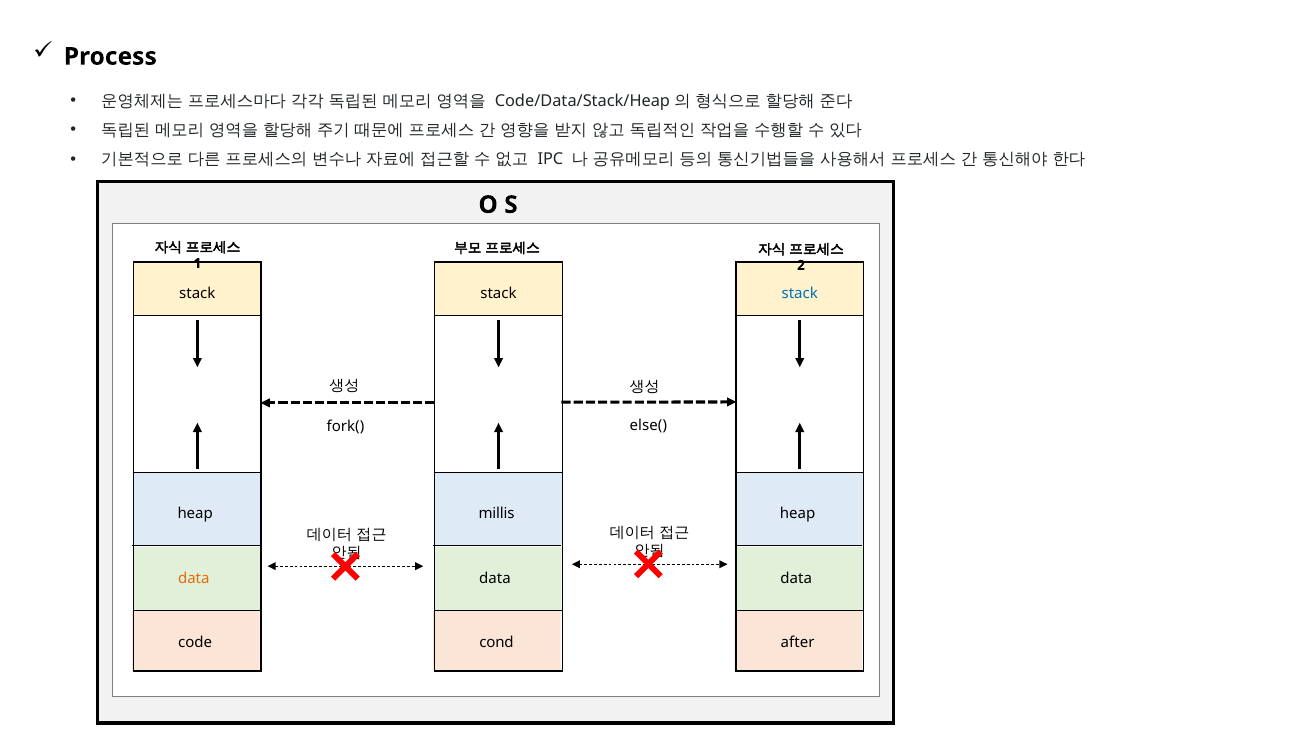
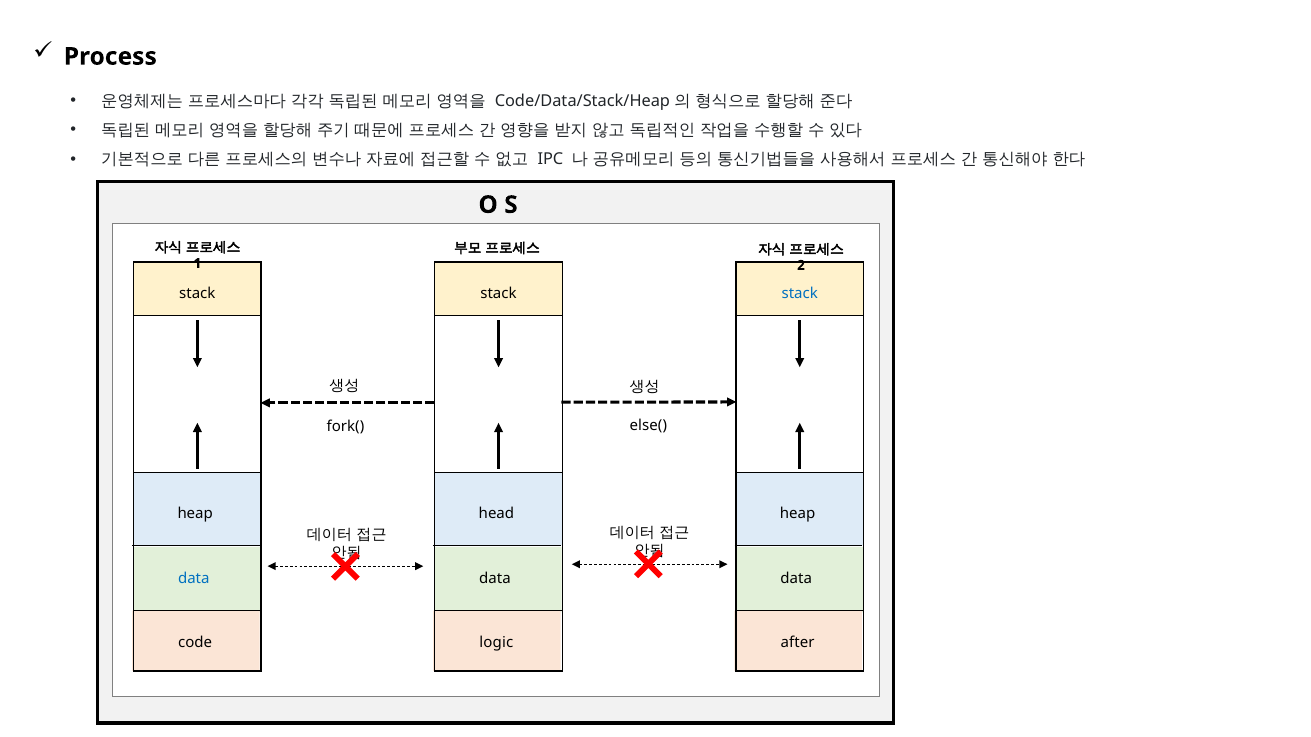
millis: millis -> head (496, 514)
data colour: orange -> blue (194, 579)
cond: cond -> logic (496, 643)
